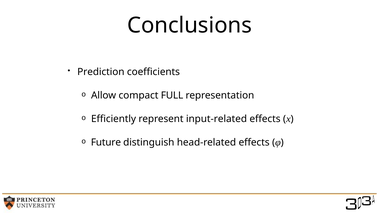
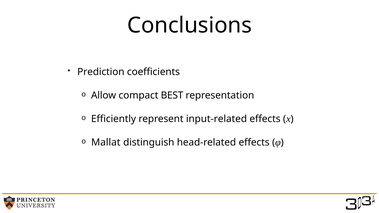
FULL: FULL -> BEST (172, 96)
Future: Future -> Mallat (106, 143)
